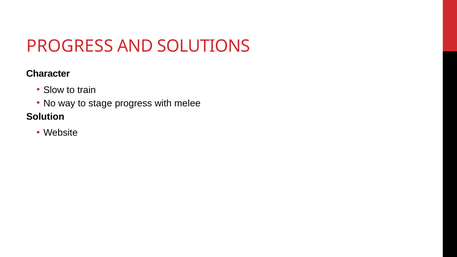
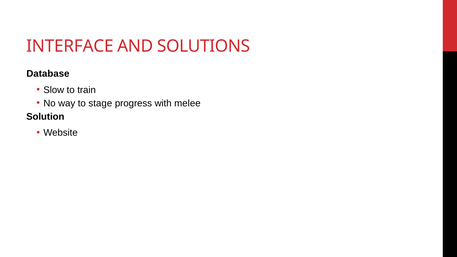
PROGRESS: PROGRESS -> INTERFACE (70, 46)
Character: Character -> Database (48, 74)
